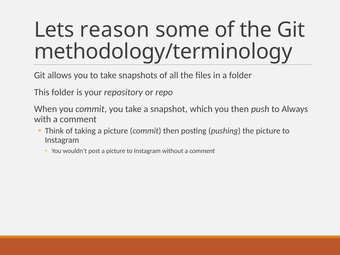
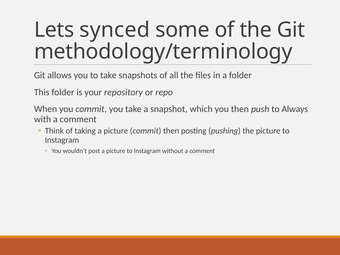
reason: reason -> synced (115, 30)
